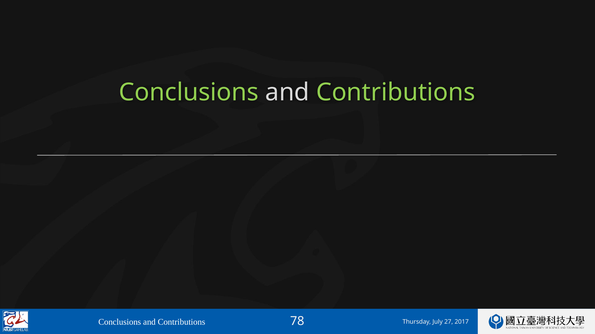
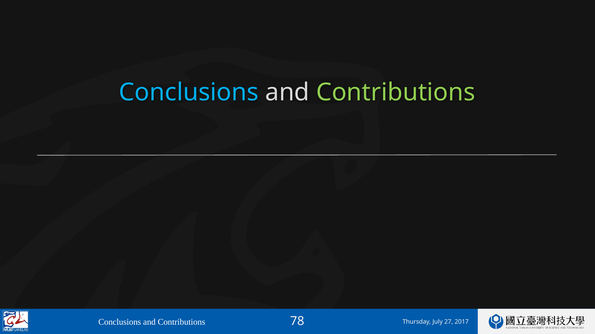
Conclusions colour: light green -> light blue (189, 93)
